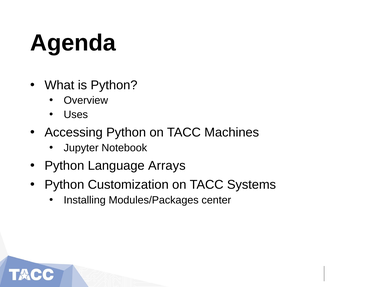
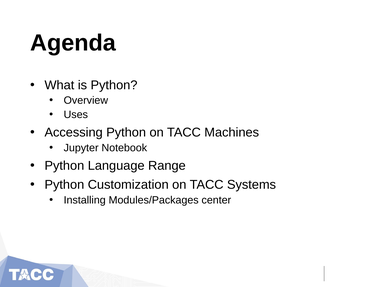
Arrays: Arrays -> Range (167, 166)
